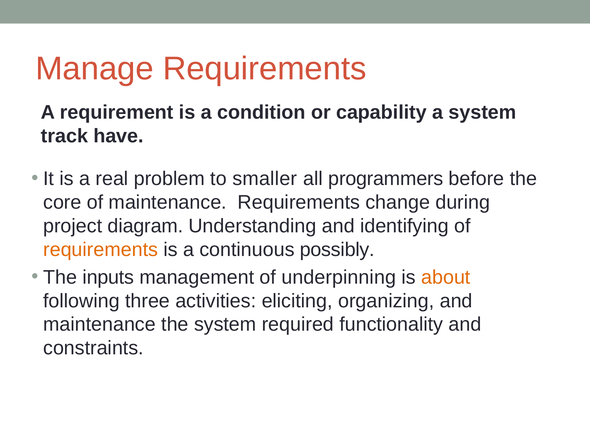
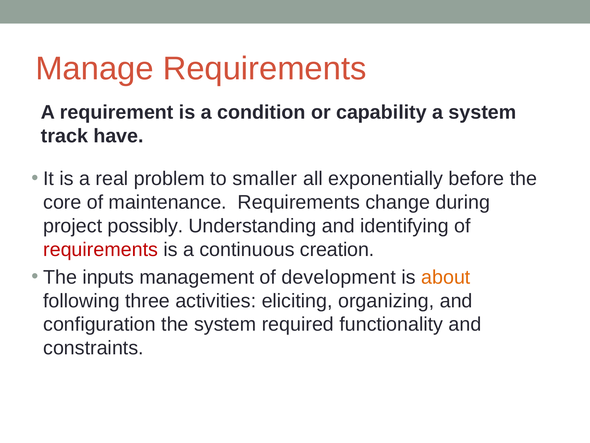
programmers: programmers -> exponentially (386, 179)
diagram: diagram -> possibly (145, 226)
requirements colour: orange -> red (101, 249)
possibly: possibly -> creation (337, 249)
underpinning: underpinning -> development (339, 277)
maintenance: maintenance -> configuration (99, 324)
